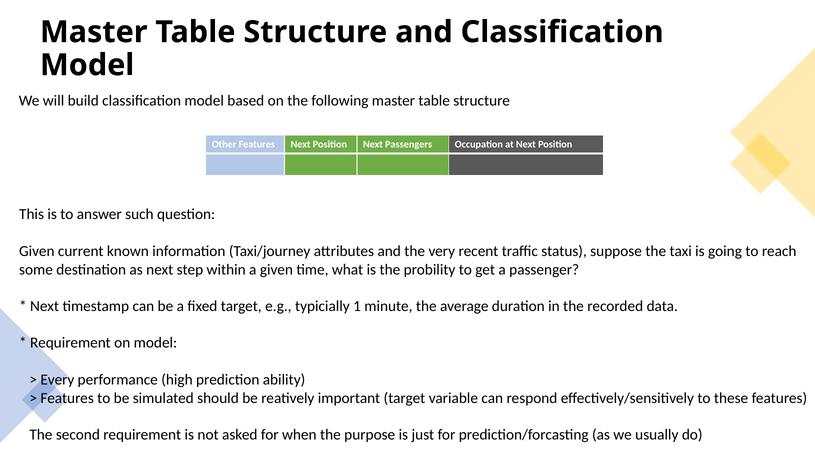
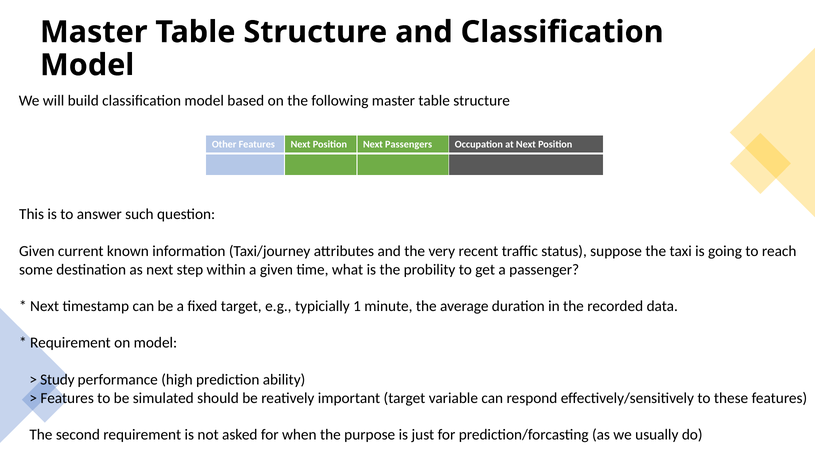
Every: Every -> Study (57, 379)
